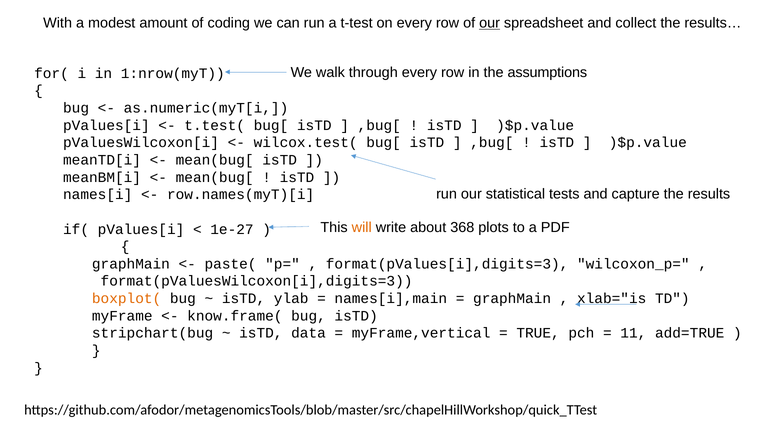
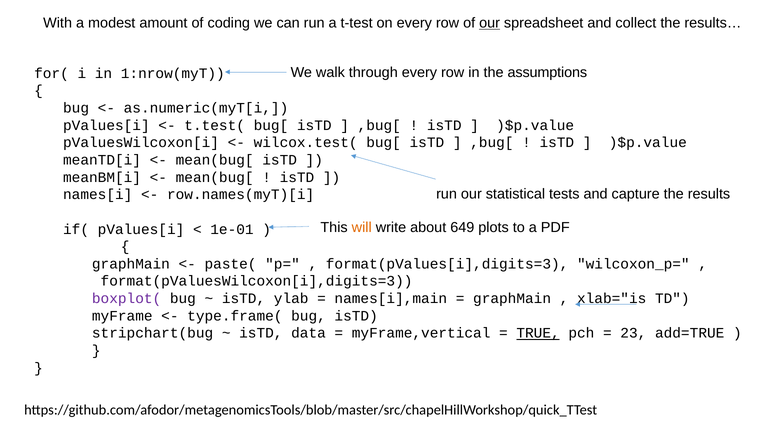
368: 368 -> 649 (462, 228)
1e-27: 1e-27 -> 1e-01 (232, 229)
boxplot( colour: orange -> purple (127, 299)
know.frame(: know.frame( -> type.frame( (235, 316)
TRUE underline: none -> present (538, 333)
11: 11 -> 23 (633, 333)
